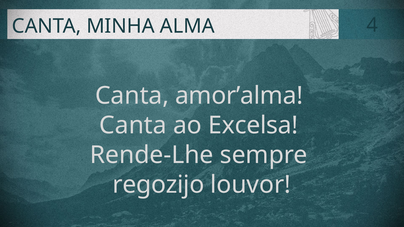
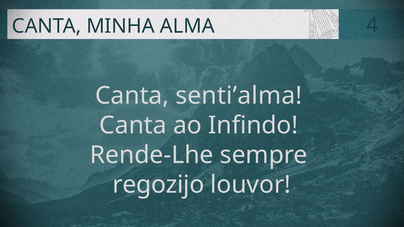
amor’alma: amor’alma -> senti’alma (239, 96)
Excelsa: Excelsa -> Infindo (253, 126)
